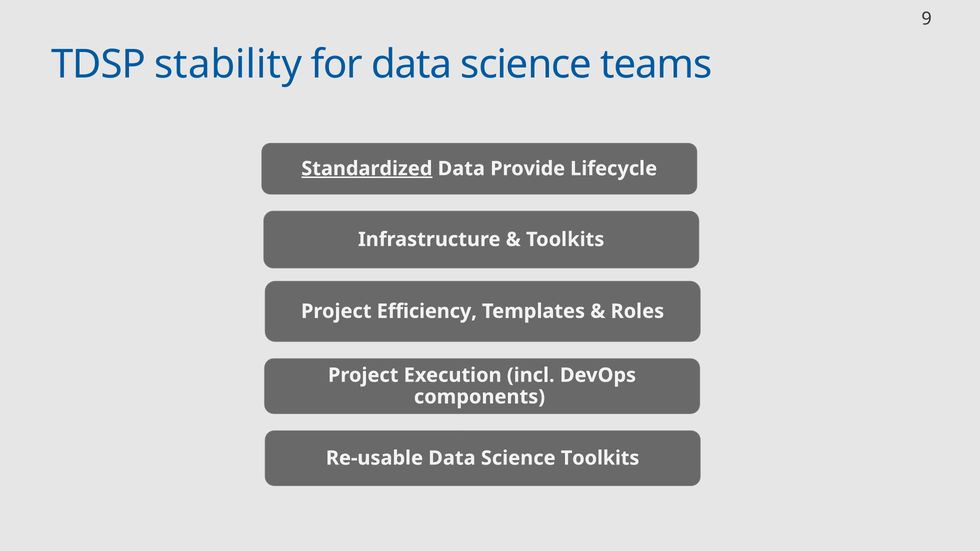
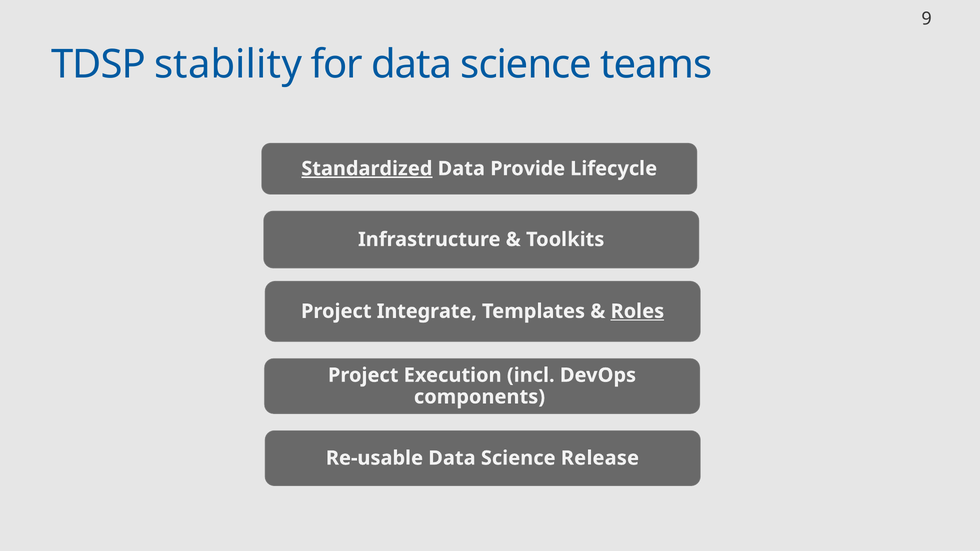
Efficiency: Efficiency -> Integrate (427, 311)
Roles underline: none -> present (637, 311)
Science Toolkits: Toolkits -> Release (600, 458)
